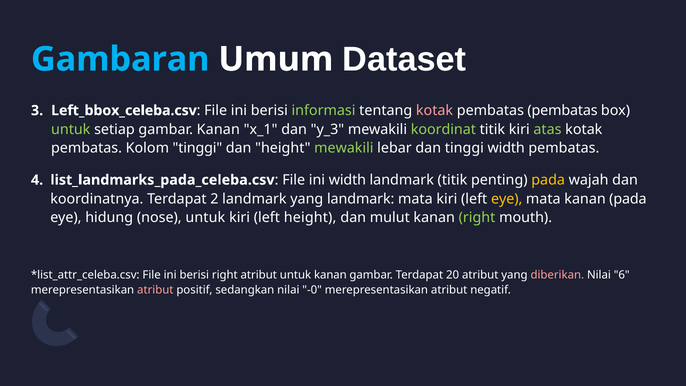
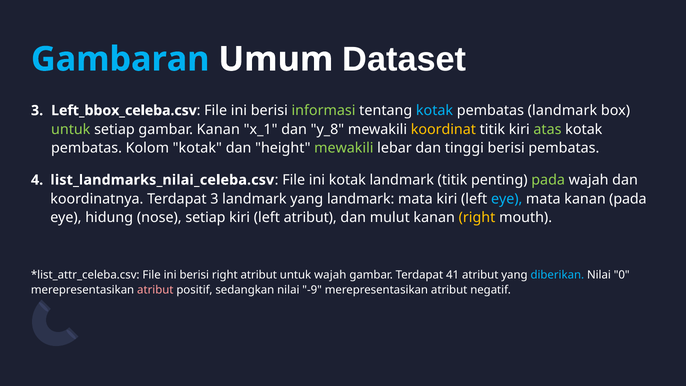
kotak colour: pink -> light blue (435, 110)
pembatas pembatas: pembatas -> landmark (562, 110)
y_3: y_3 -> y_8 (327, 129)
koordinat colour: light green -> yellow (443, 129)
Kolom tinggi: tinggi -> kotak (197, 148)
tinggi width: width -> berisi (506, 148)
list_landmarks_pada_celeba.csv: list_landmarks_pada_celeba.csv -> list_landmarks_nilai_celeba.csv (162, 180)
ini width: width -> kotak (347, 180)
pada colour: yellow -> light green (548, 180)
Terdapat 2: 2 -> 3 (214, 199)
eye colour: yellow -> light blue (507, 199)
nose untuk: untuk -> setiap (205, 218)
left height: height -> atribut (310, 218)
right colour: light green -> yellow (477, 218)
untuk kanan: kanan -> wajah (330, 275)
20: 20 -> 41 (453, 275)
diberikan colour: pink -> light blue (557, 275)
6: 6 -> 0 (622, 275)
-0: -0 -> -9 (312, 290)
